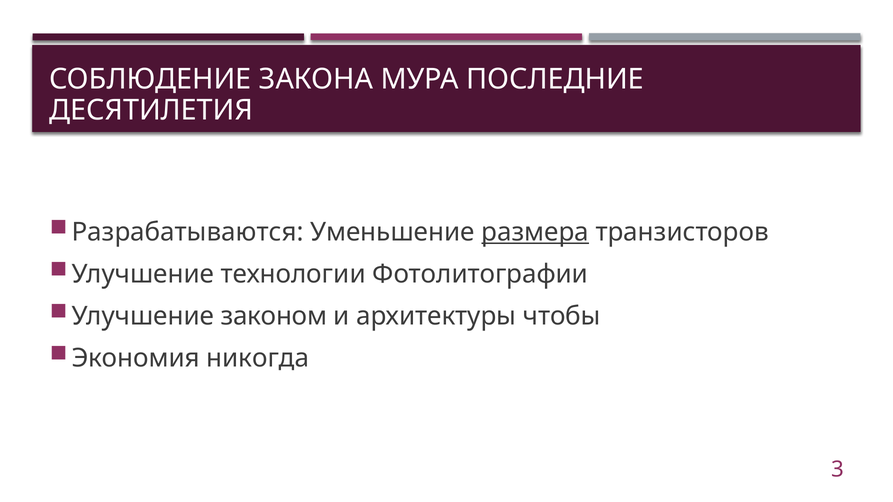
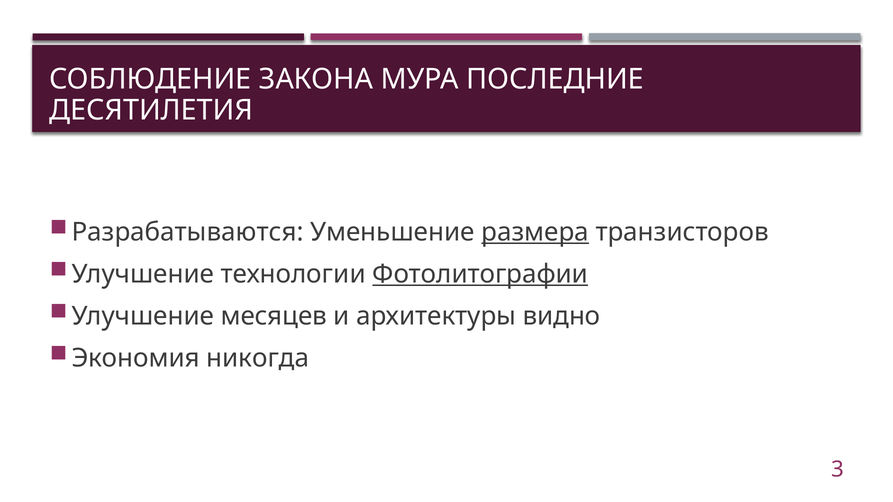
Фотолитографии underline: none -> present (480, 274)
законом: законом -> месяцев (274, 316)
чтобы: чтобы -> видно (562, 316)
